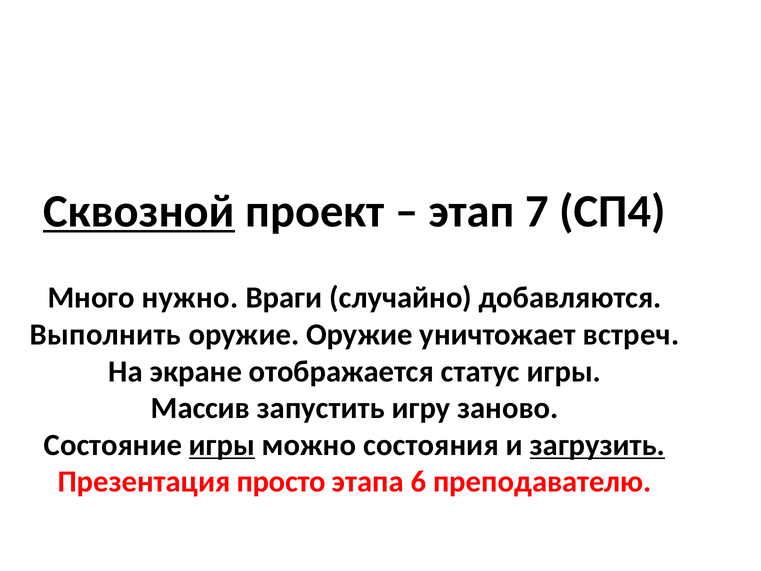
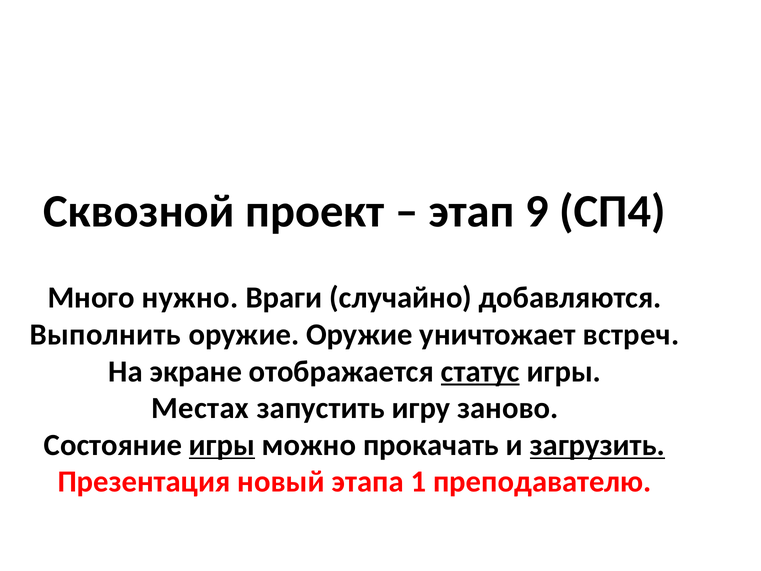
Сквозной underline: present -> none (139, 211)
7: 7 -> 9 (537, 211)
статус underline: none -> present (480, 371)
Массив: Массив -> Местах (200, 408)
состояния: состояния -> прокачать (431, 445)
просто: просто -> новый (281, 482)
6: 6 -> 1 (418, 482)
